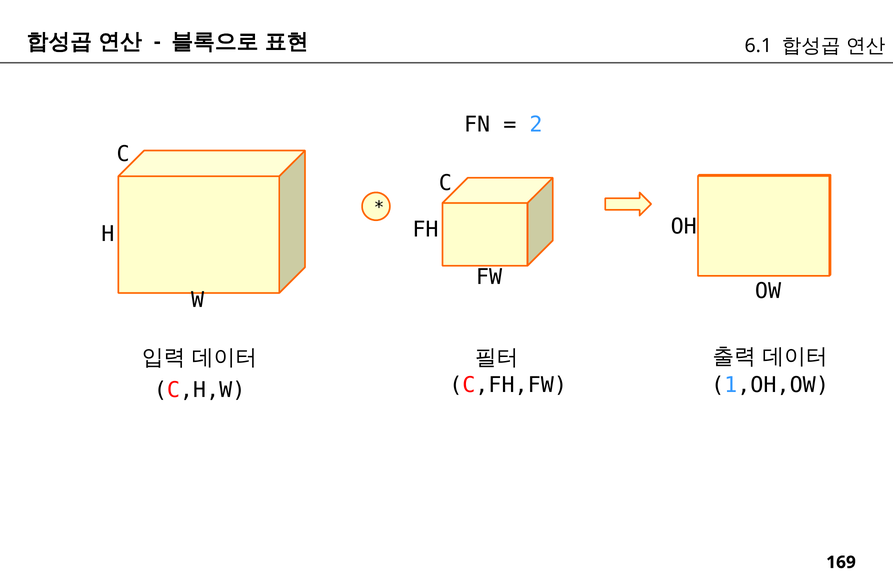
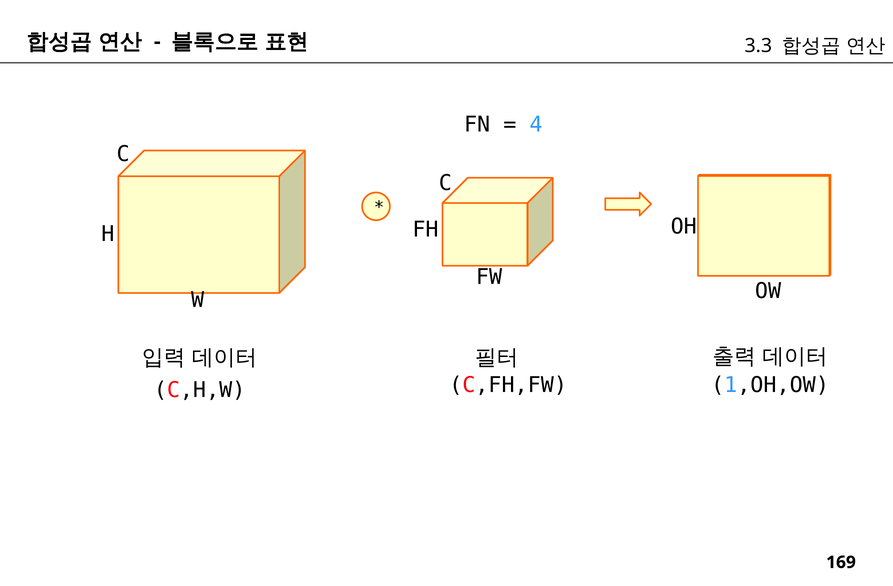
6.1: 6.1 -> 3.3 (758, 46)
2: 2 -> 4 (536, 125)
